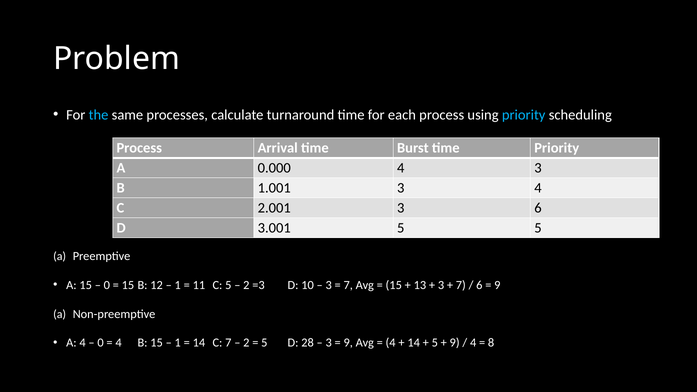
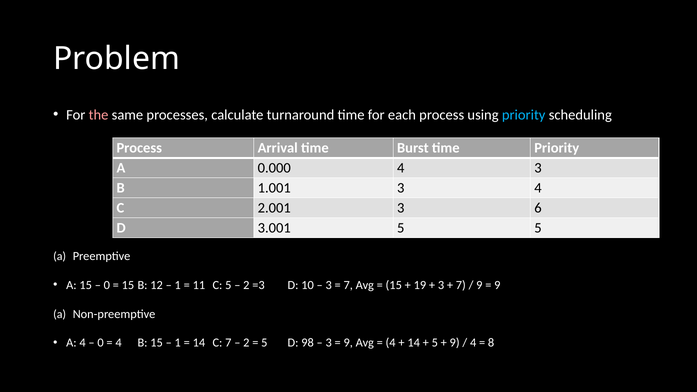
the colour: light blue -> pink (99, 115)
13: 13 -> 19 (420, 285)
6: 6 -> 9 (479, 285)
28: 28 -> 98 (308, 343)
